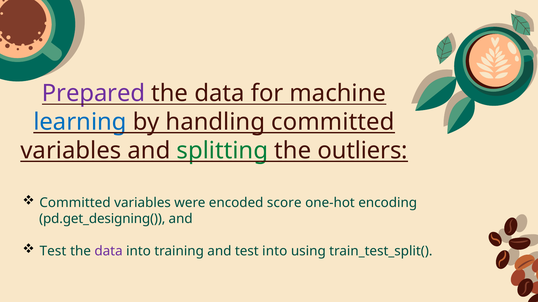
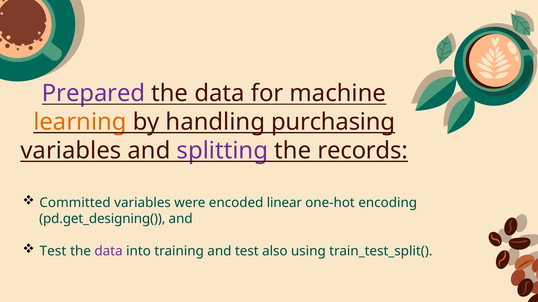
learning colour: blue -> orange (80, 122)
handling committed: committed -> purchasing (333, 122)
splitting colour: green -> purple (222, 151)
outliers: outliers -> records (363, 151)
score: score -> linear (284, 203)
test into: into -> also (275, 252)
